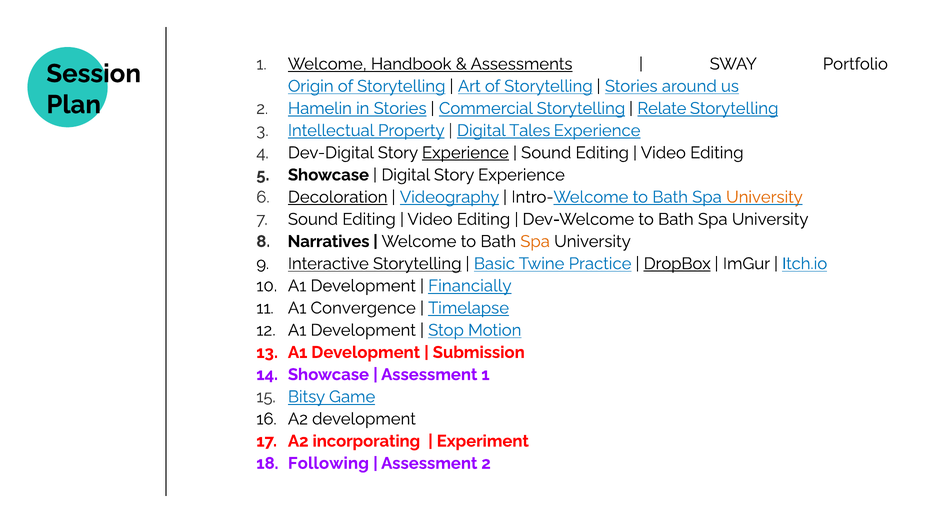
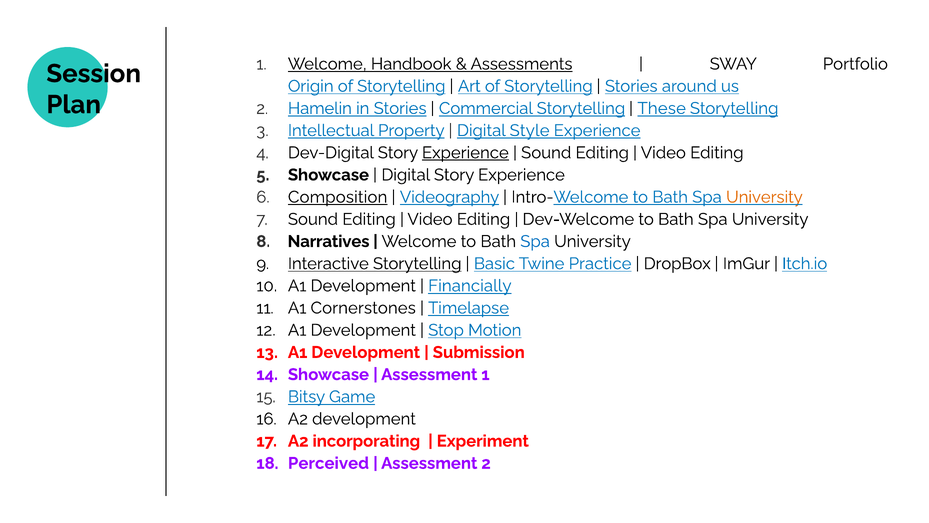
Relate: Relate -> These (662, 108)
Tales: Tales -> Style (530, 130)
Decoloration: Decoloration -> Composition (338, 197)
Spa colour: orange -> blue (535, 241)
DropBox underline: present -> none (677, 263)
Convergence: Convergence -> Cornerstones (363, 308)
Following: Following -> Perceived (328, 463)
